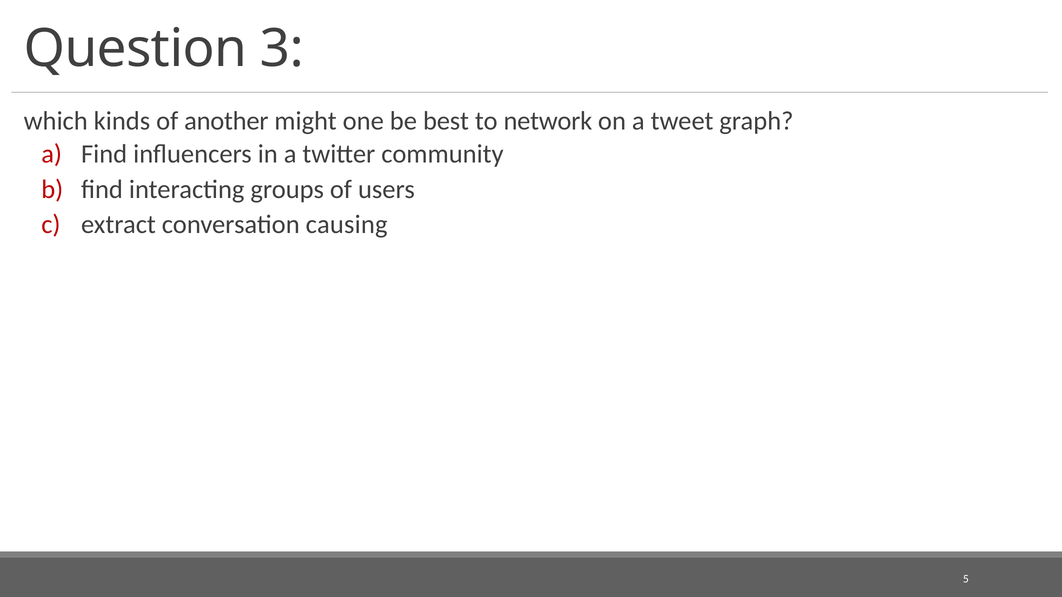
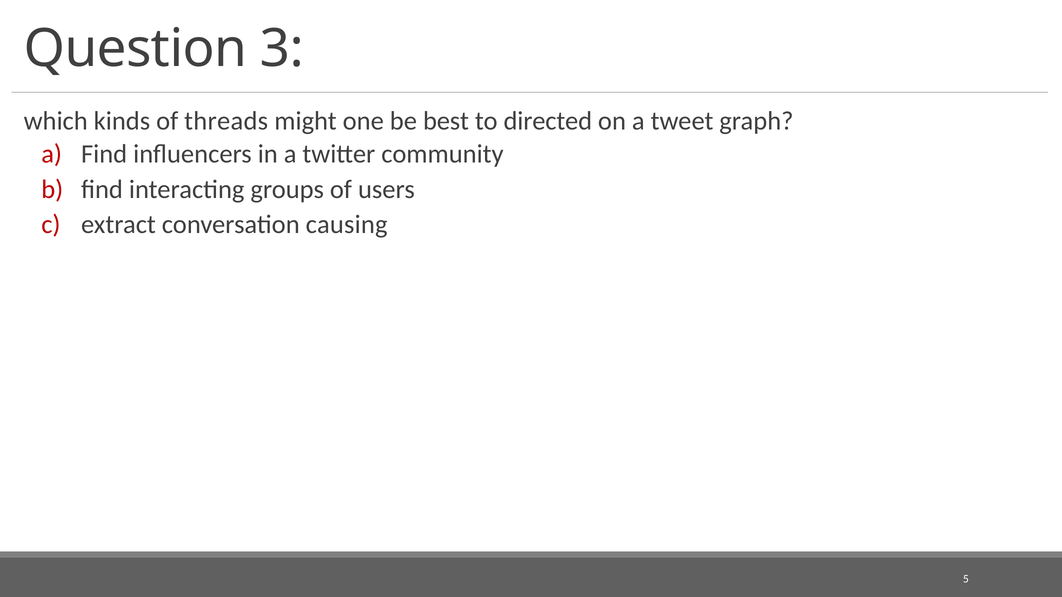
another: another -> threads (226, 121)
network: network -> directed (548, 121)
